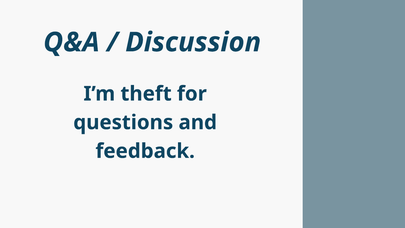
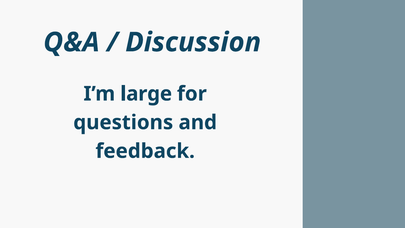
theft: theft -> large (146, 94)
